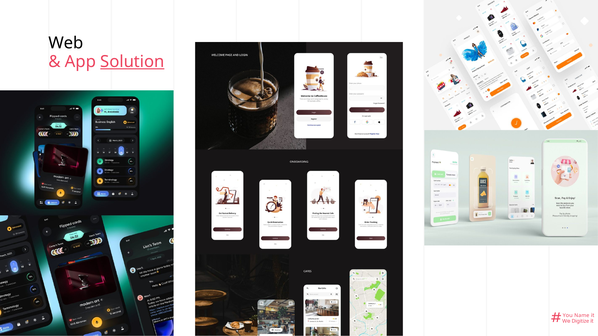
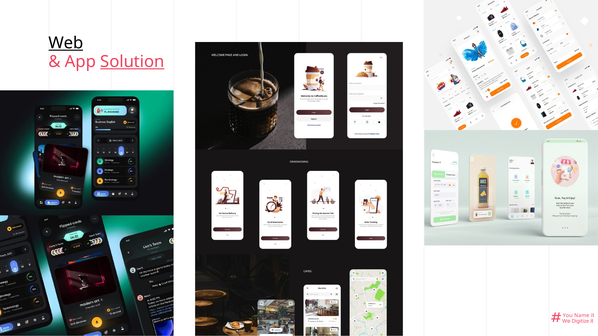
Web underline: none -> present (66, 43)
